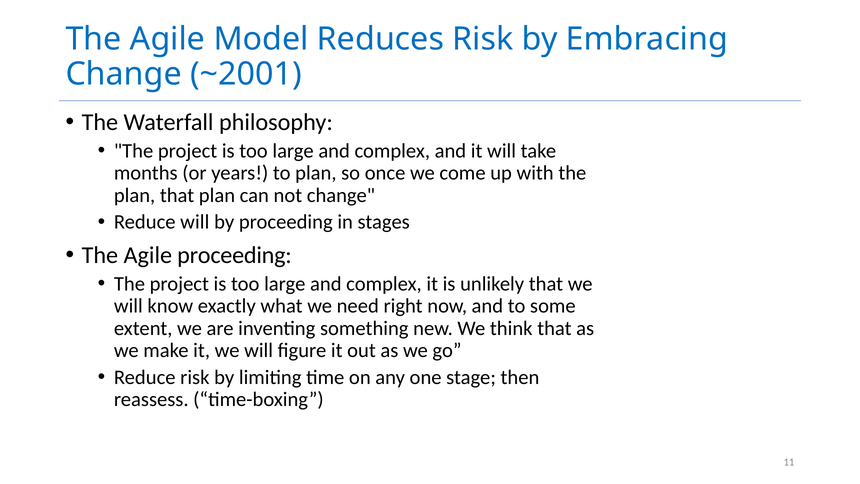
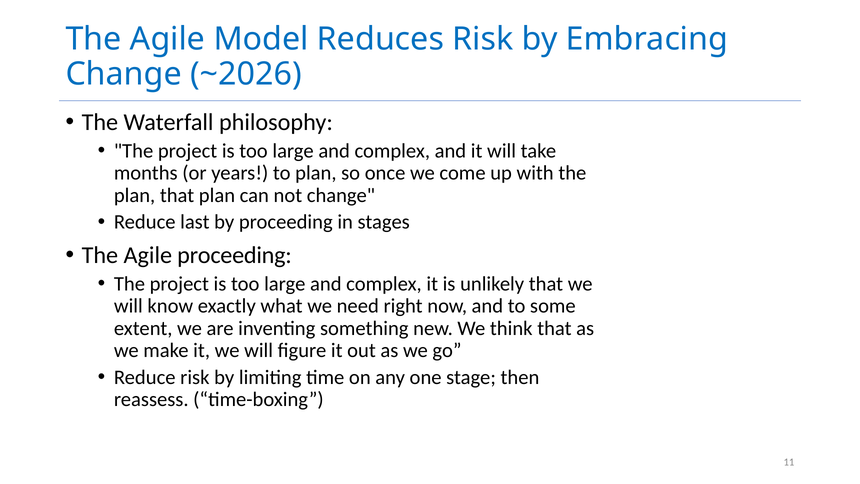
~2001: ~2001 -> ~2026 (246, 74)
Reduce will: will -> last (195, 222)
